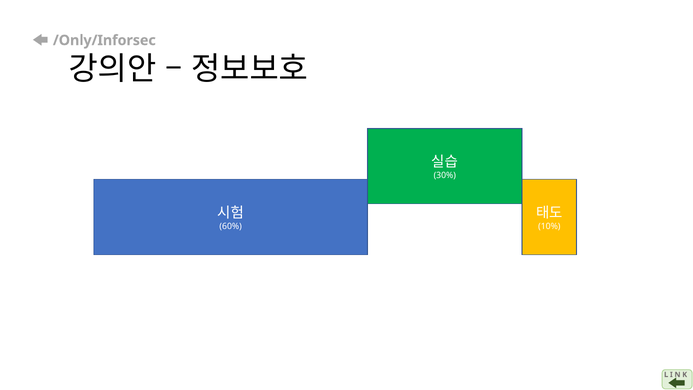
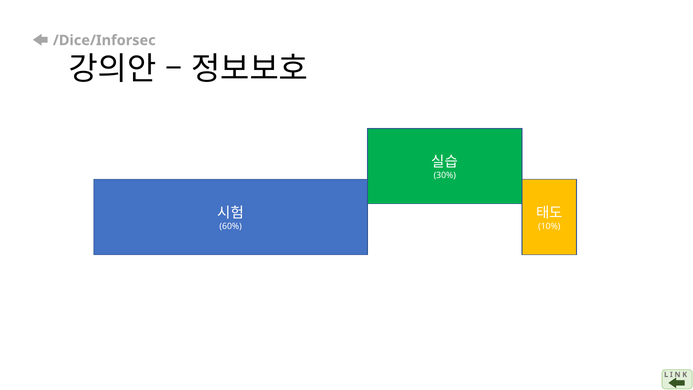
/Only/Inforsec: /Only/Inforsec -> /Dice/Inforsec (104, 40)
